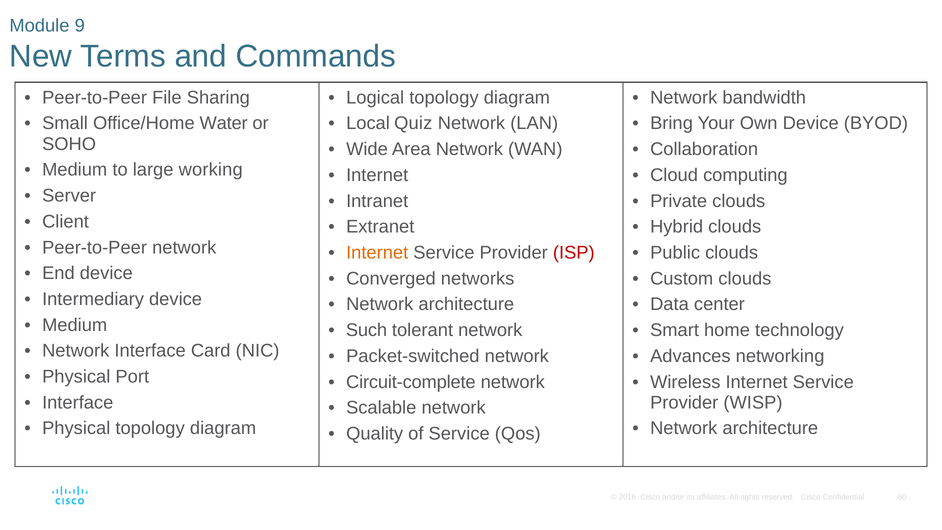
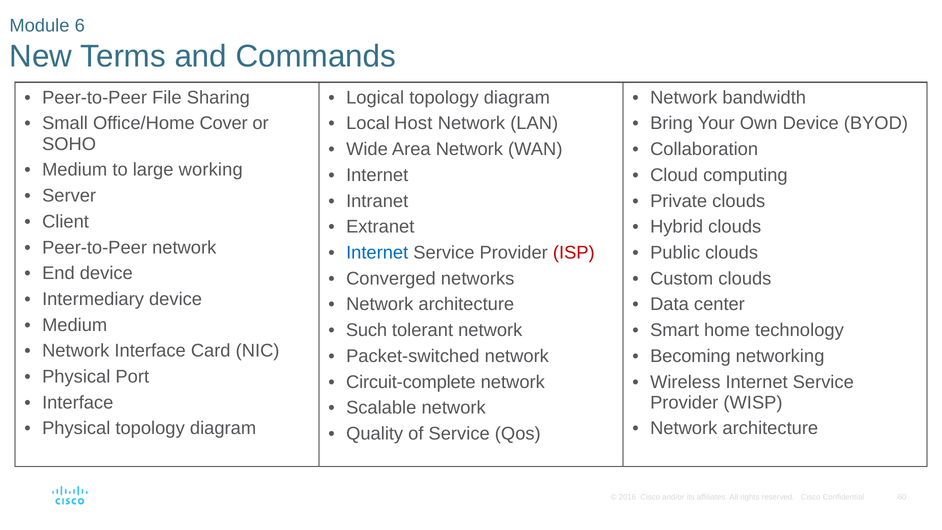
9: 9 -> 6 (80, 26)
Water: Water -> Cover (224, 123)
Quiz: Quiz -> Host (413, 123)
Internet colour: orange -> blue (377, 253)
Advances: Advances -> Becoming (690, 356)
